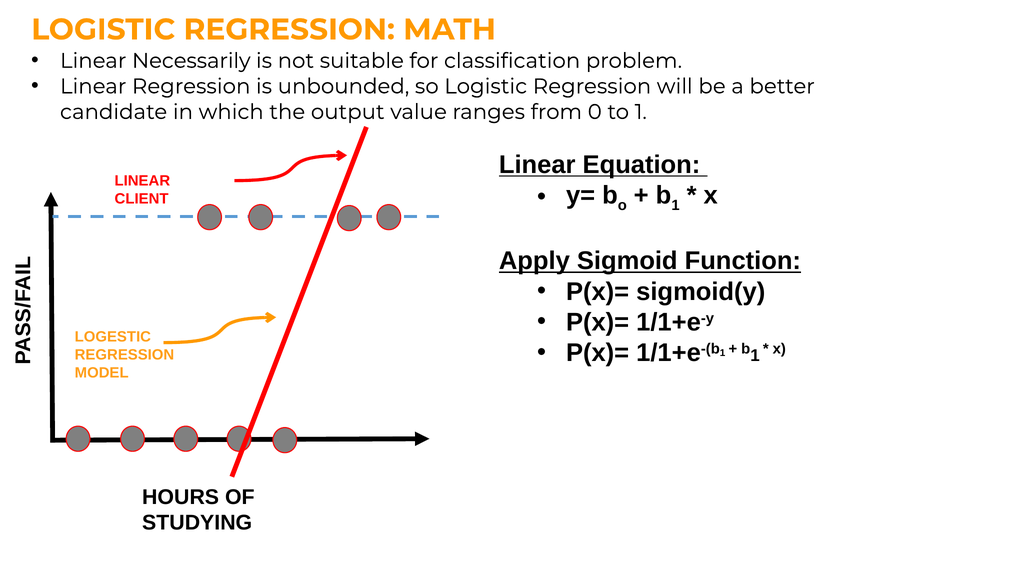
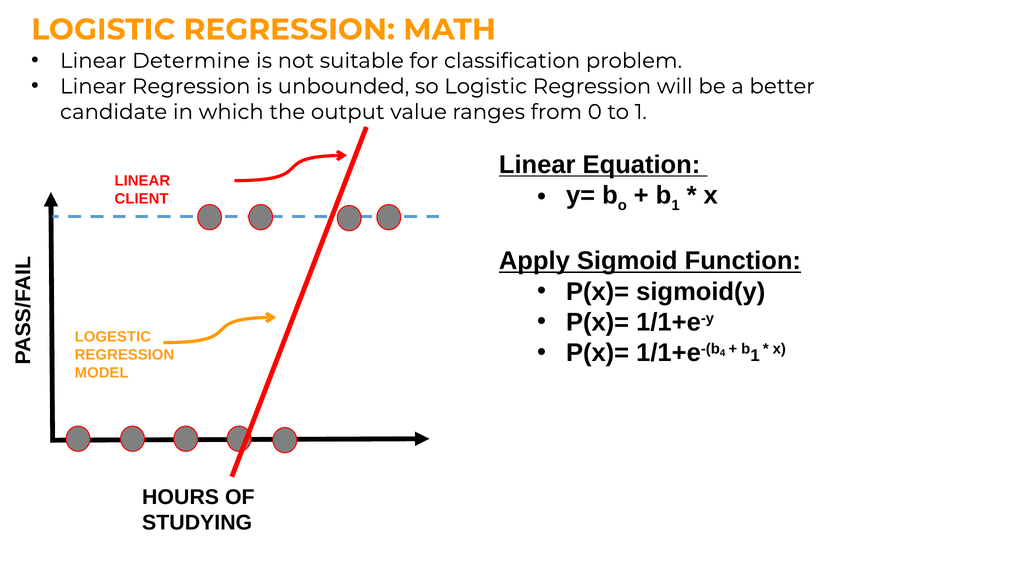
Necessarily: Necessarily -> Determine (191, 61)
1: 1 -> 4 (723, 353)
